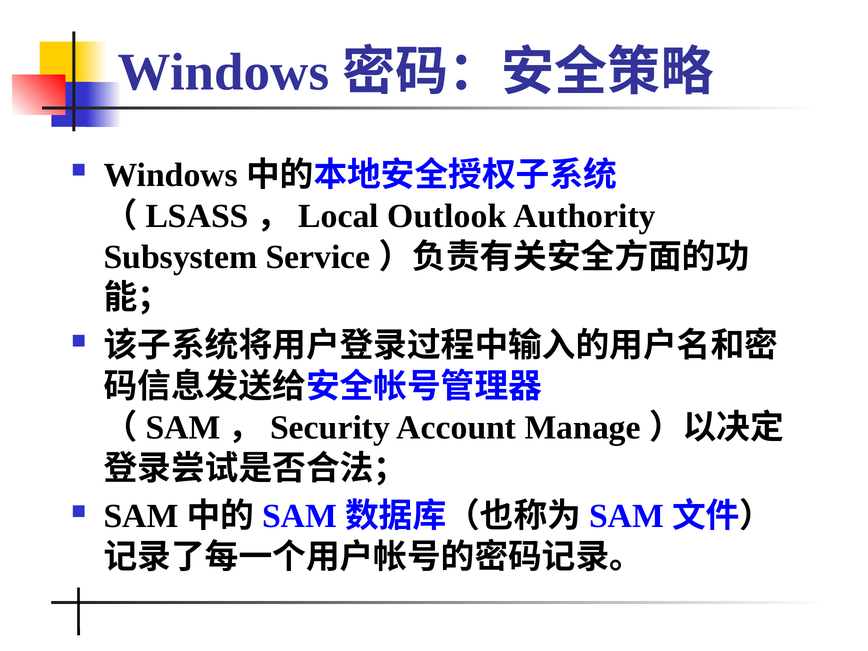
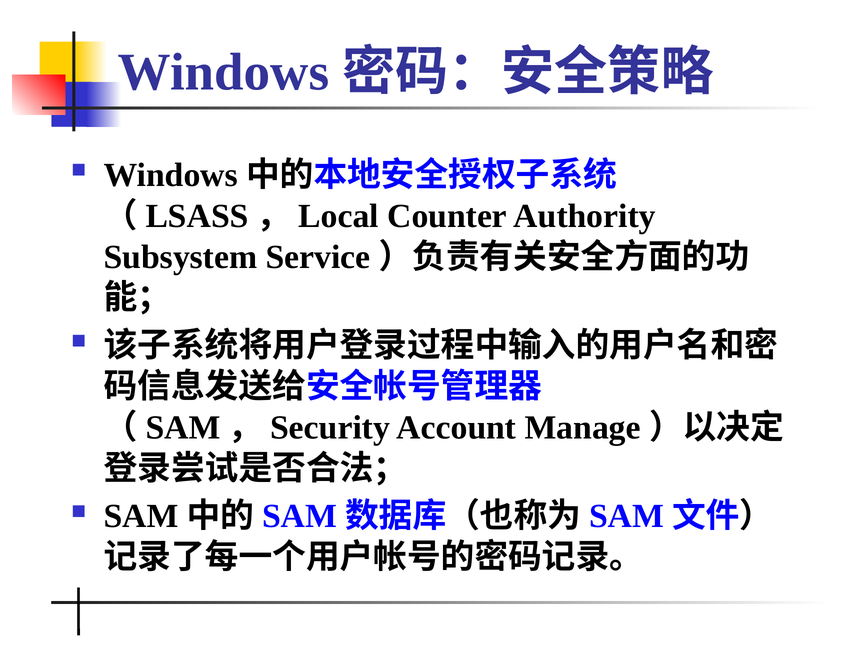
Outlook: Outlook -> Counter (447, 216)
